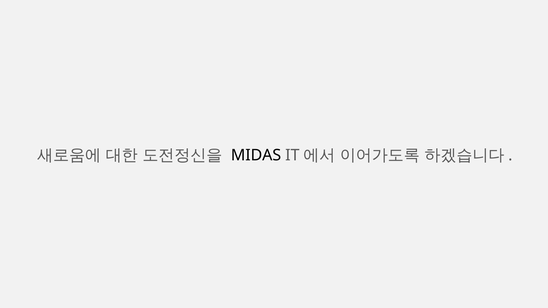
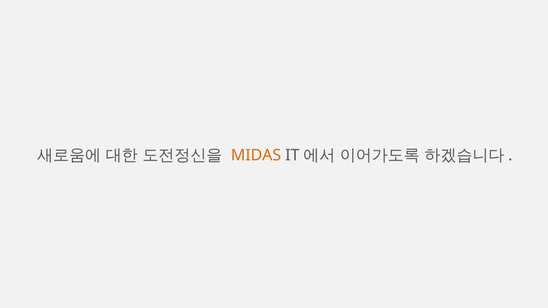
MIDAS colour: black -> orange (256, 155)
